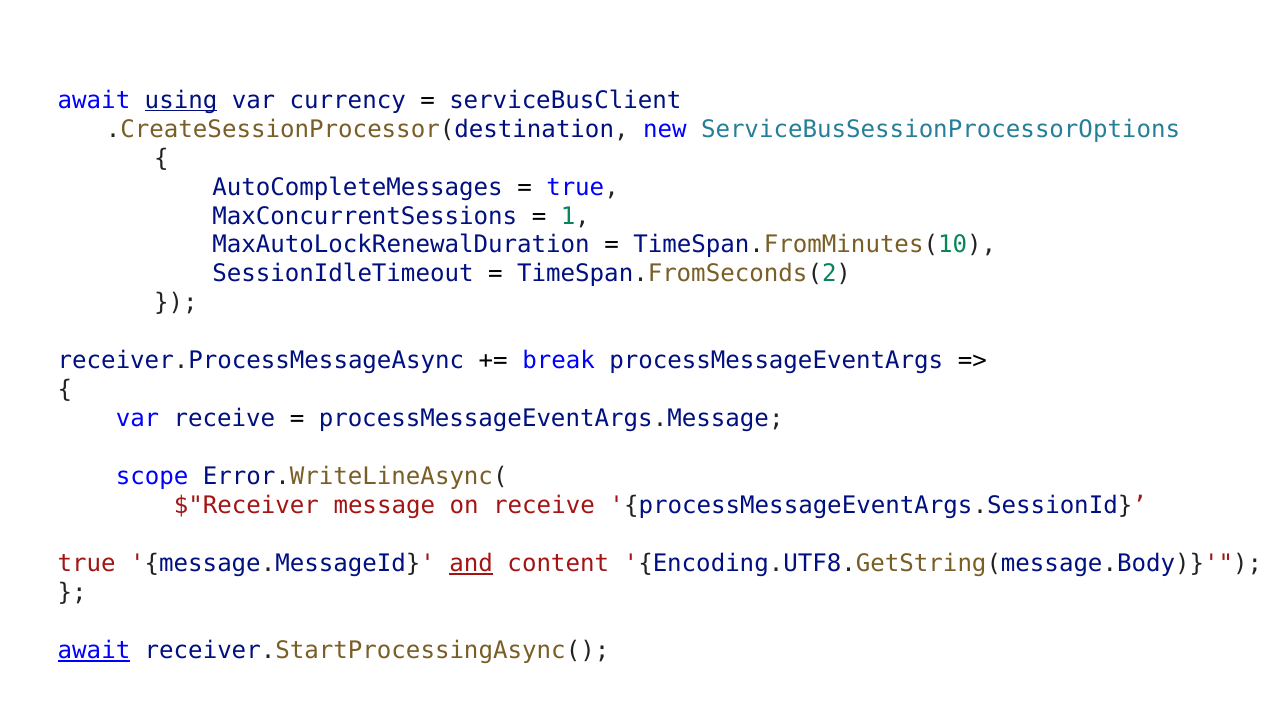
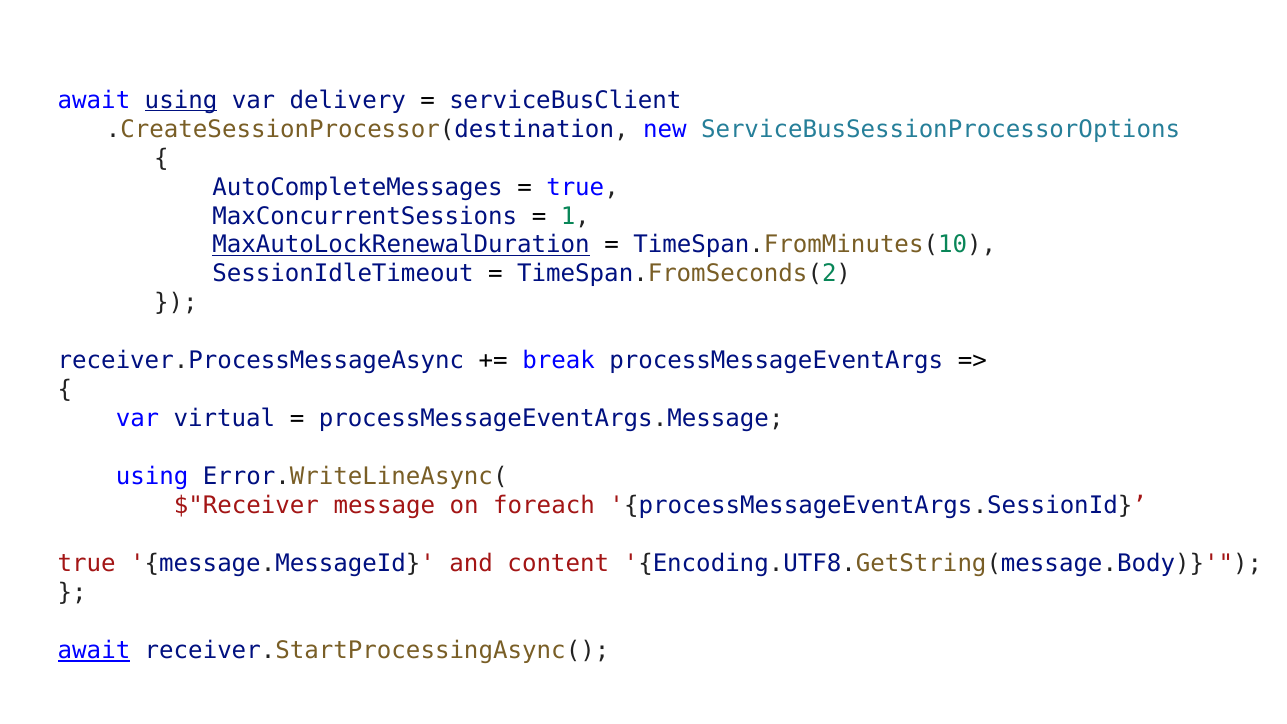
currency: currency -> delivery (348, 100)
MaxAutoLockRenewalDuration underline: none -> present (401, 245)
var receive: receive -> virtual (224, 419)
scope: scope -> using (152, 477)
on receive: receive -> foreach (544, 506)
and underline: present -> none (471, 564)
